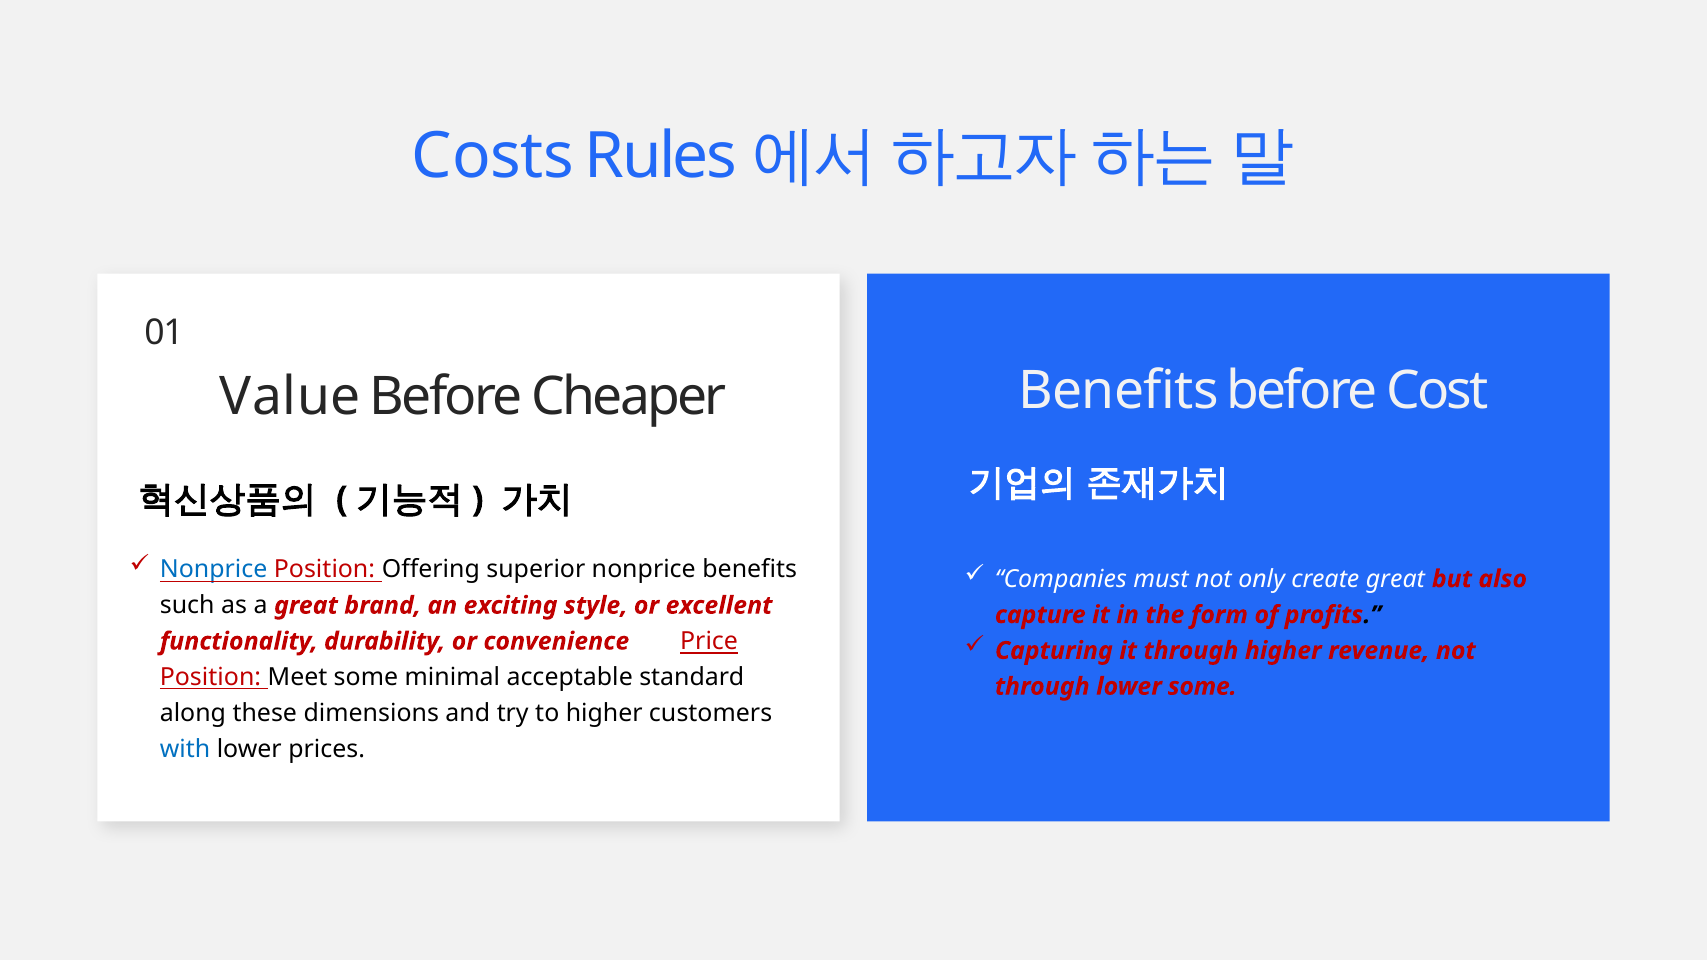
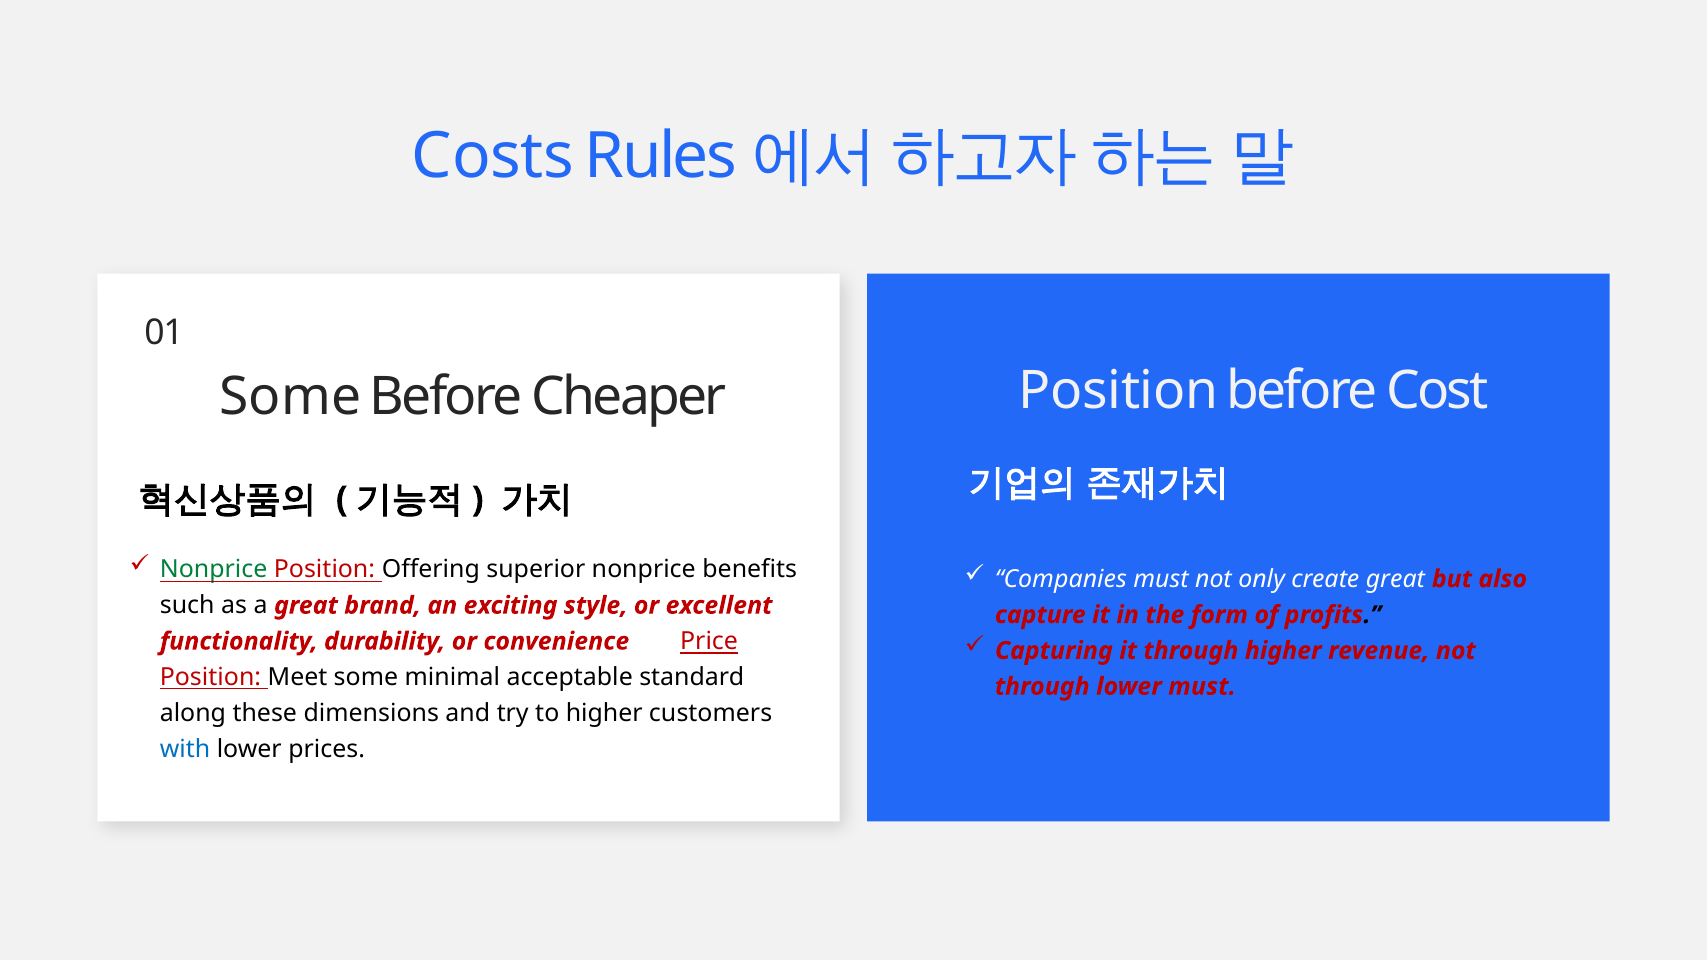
Benefits: Benefits -> Position (1118, 391)
Value: Value -> Some (290, 397)
Nonprice colour: blue -> green (214, 570)
lower some: some -> must (1202, 687)
